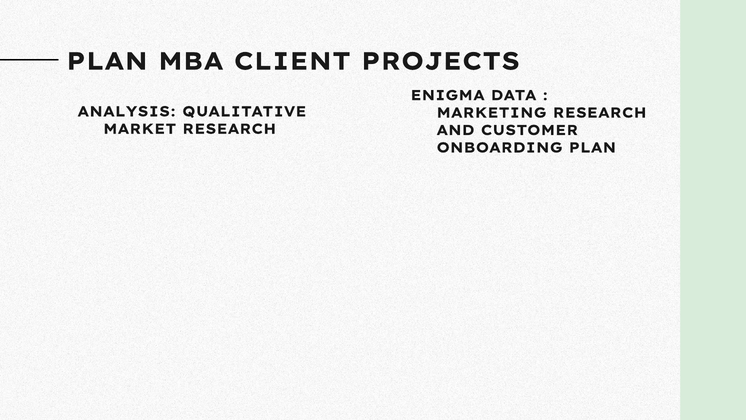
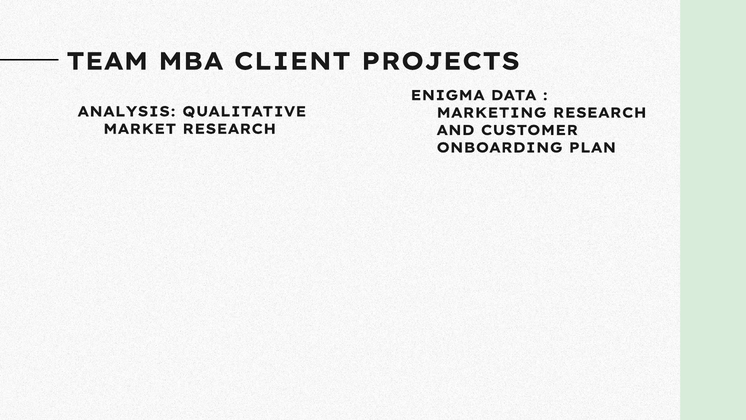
PLAN: PLAN -> TEAM (107, 61)
